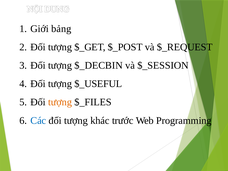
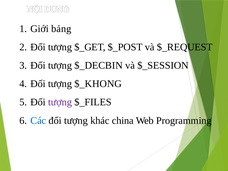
$_USEFUL: $_USEFUL -> $_KHONG (98, 84)
tượng colour: orange -> purple (60, 102)
trước: trước -> china (123, 120)
